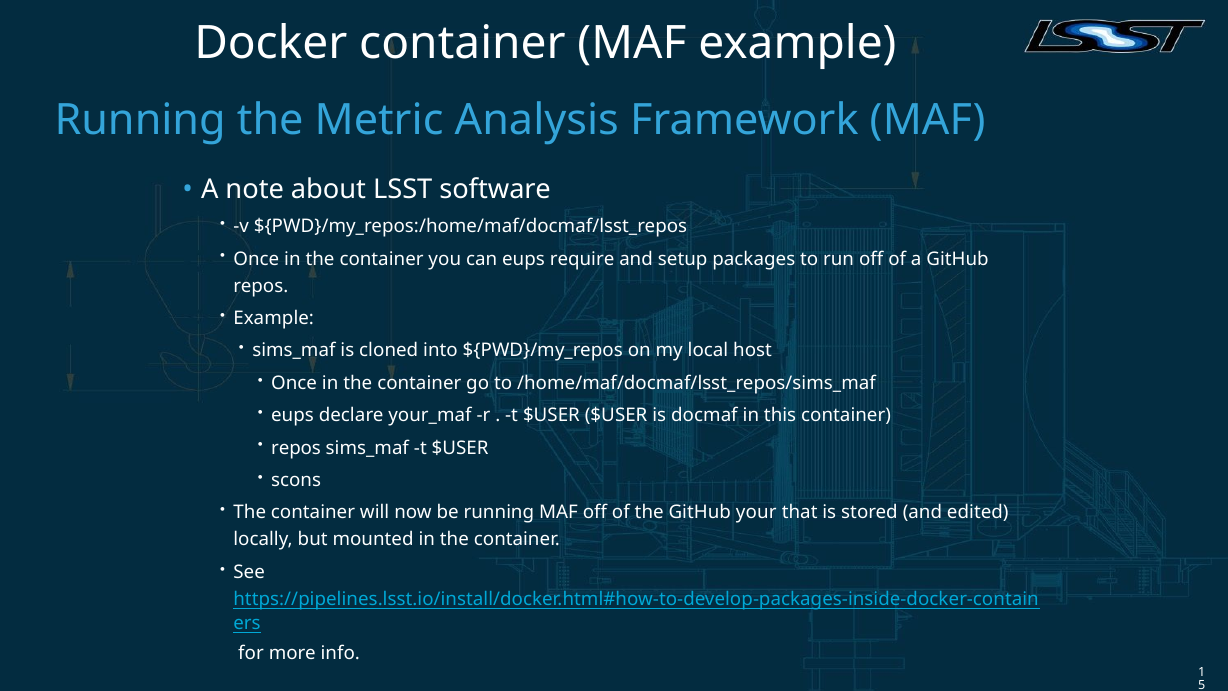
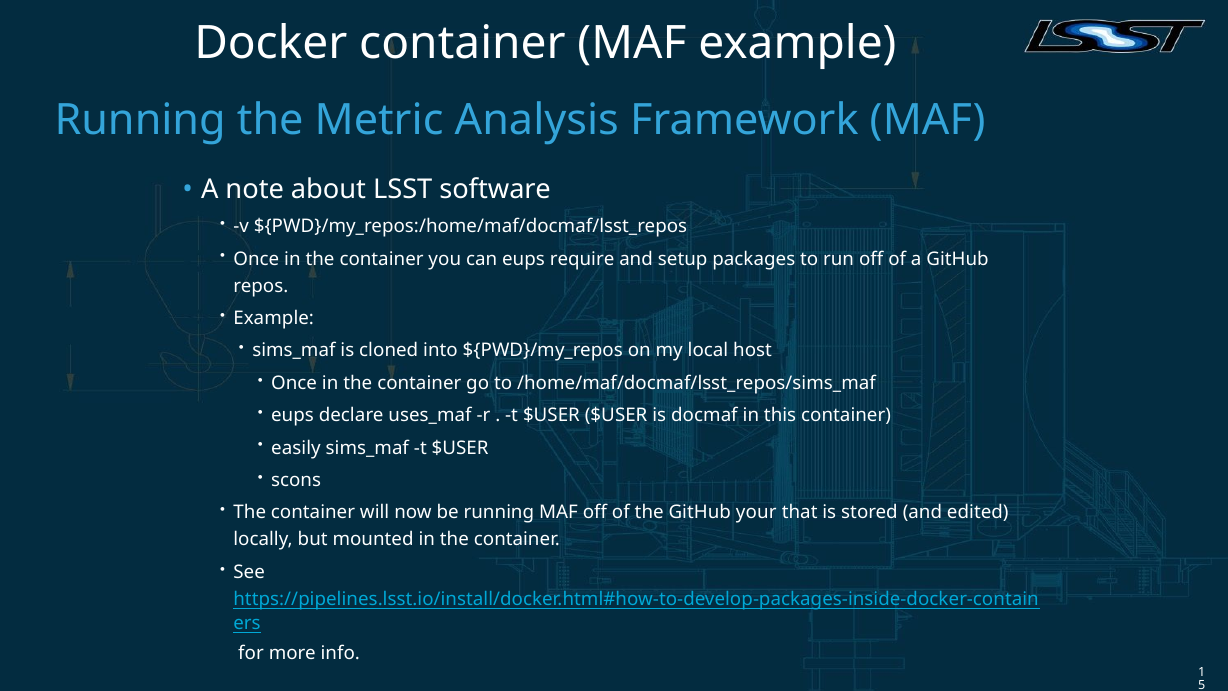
your_maf: your_maf -> uses_maf (430, 415)
repos: repos -> easily (296, 448)
